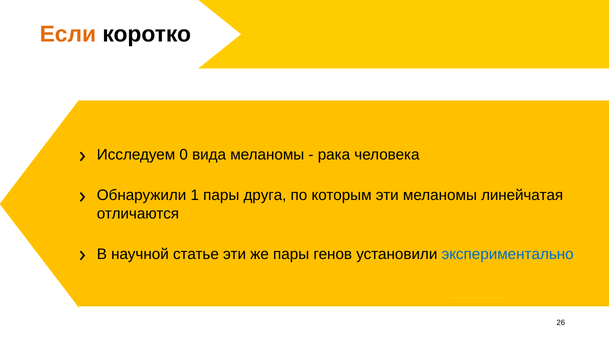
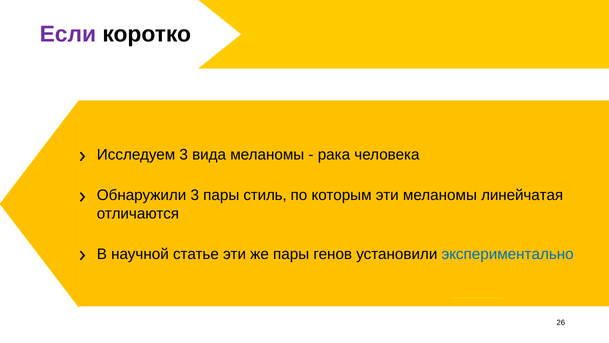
Если colour: orange -> purple (68, 34)
Исследуем 0: 0 -> 3 (184, 155)
Обнаружили 1: 1 -> 3 (195, 195)
друга: друга -> стиль (265, 195)
